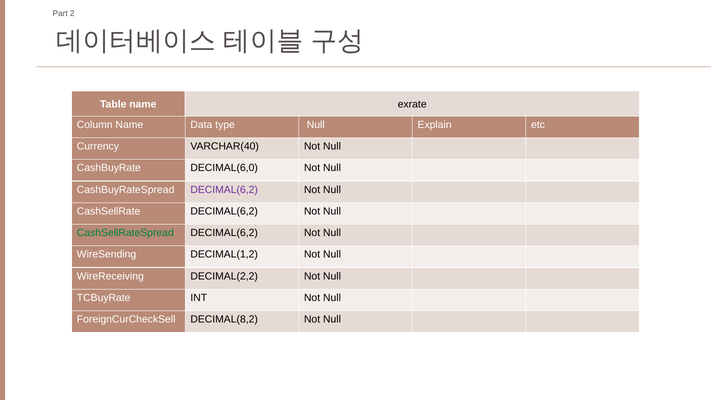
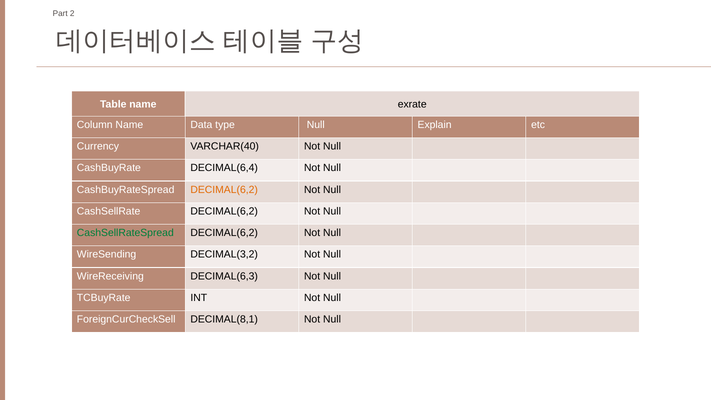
DECIMAL(6,0: DECIMAL(6,0 -> DECIMAL(6,4 (224, 168)
DECIMAL(6,2 colour: purple -> orange (224, 190)
DECIMAL(1,2: DECIMAL(1,2 -> DECIMAL(3,2 (224, 255)
DECIMAL(2,2: DECIMAL(2,2 -> DECIMAL(6,3 (224, 276)
DECIMAL(8,2: DECIMAL(8,2 -> DECIMAL(8,1 (224, 319)
